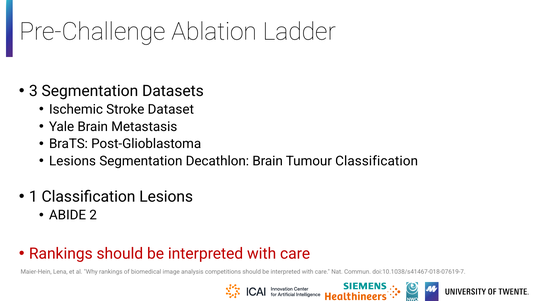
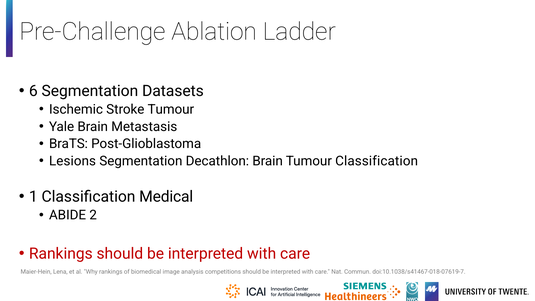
3: 3 -> 6 (33, 91)
Stroke Dataset: Dataset -> Tumour (171, 109)
Classification Lesions: Lesions -> Medical (166, 197)
